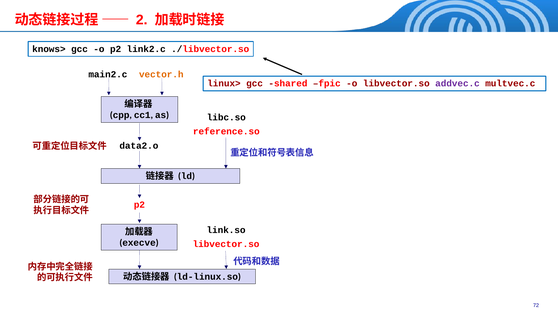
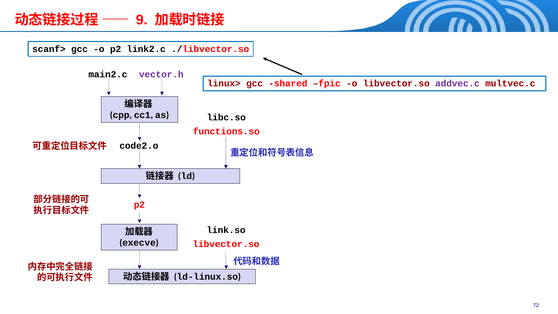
2: 2 -> 9 (142, 20)
knows>: knows> -> scanf> (49, 49)
vector.h colour: orange -> purple (161, 74)
reference.so: reference.so -> functions.so (226, 132)
data2.o: data2.o -> code2.o (139, 146)
